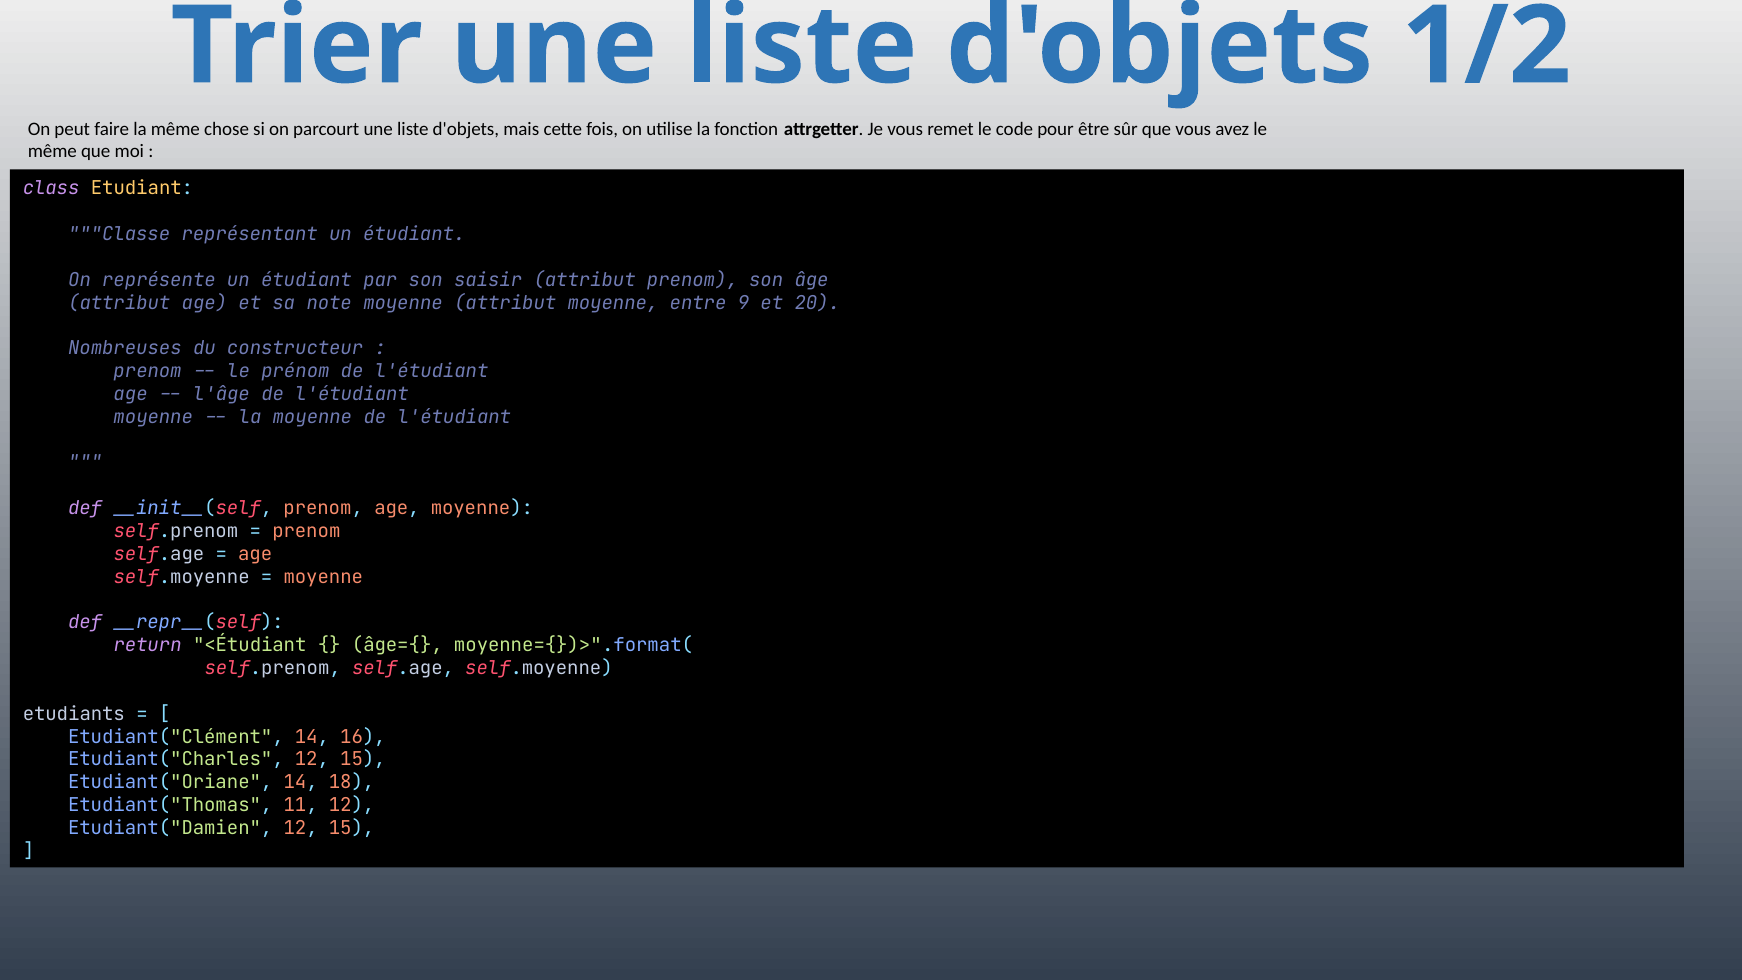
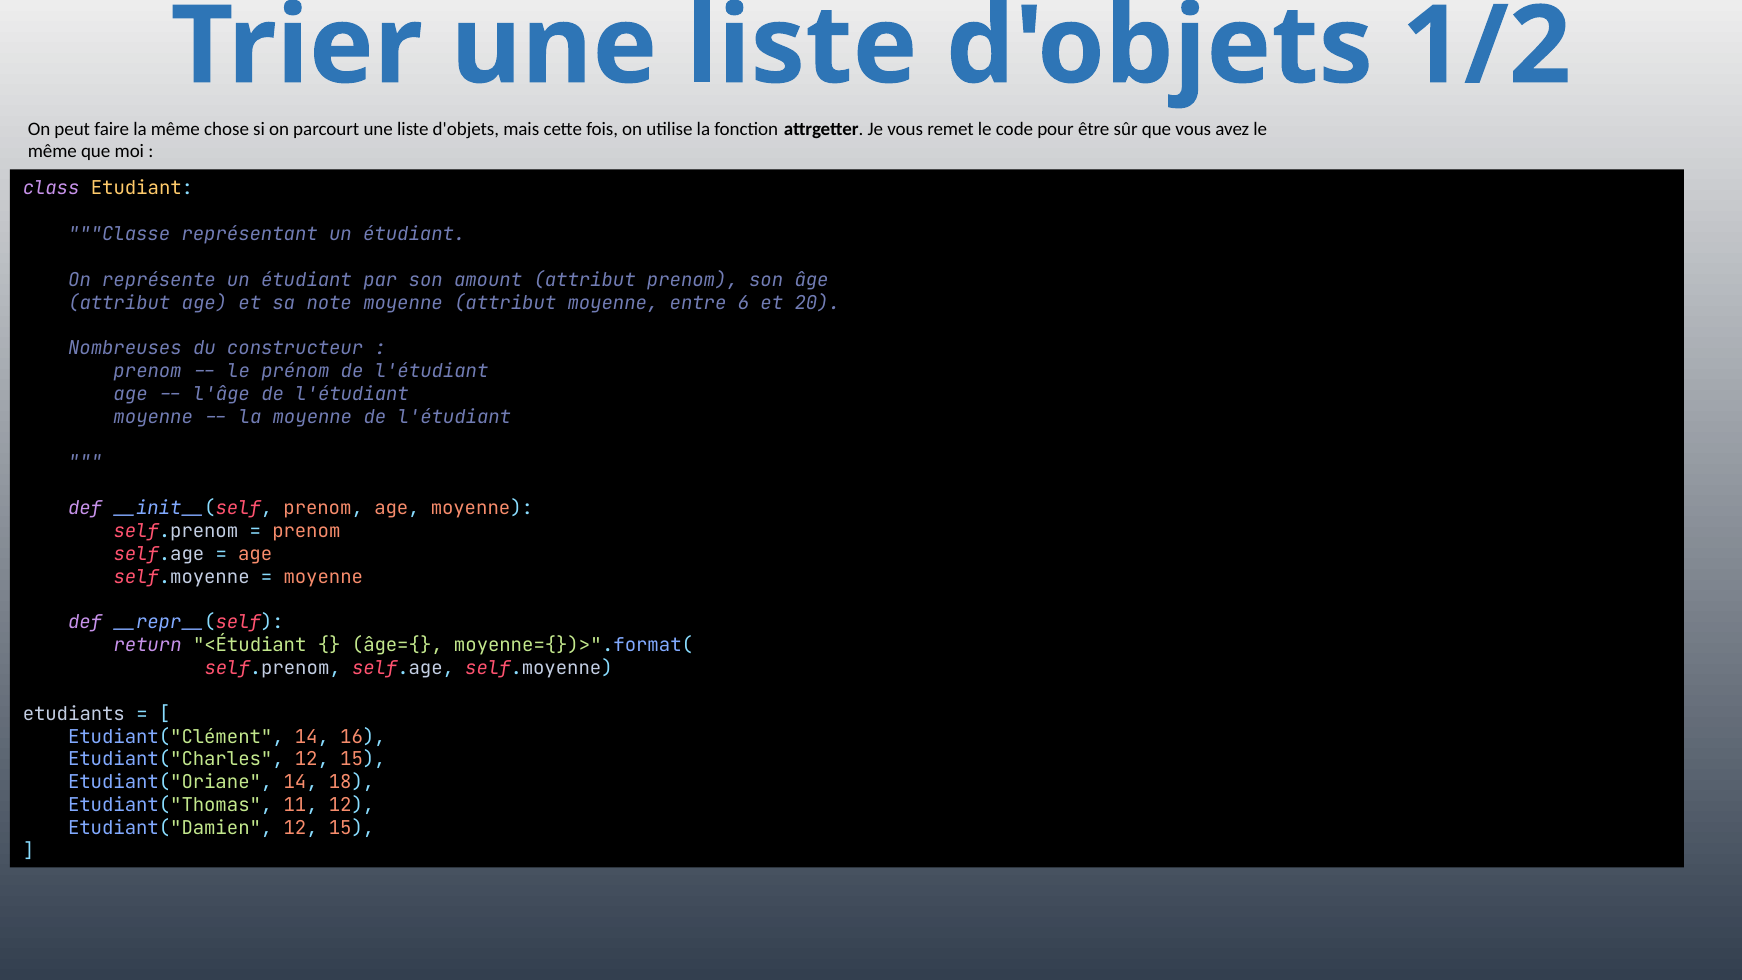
saisir: saisir -> amount (488, 280)
9: 9 -> 6 (744, 303)
